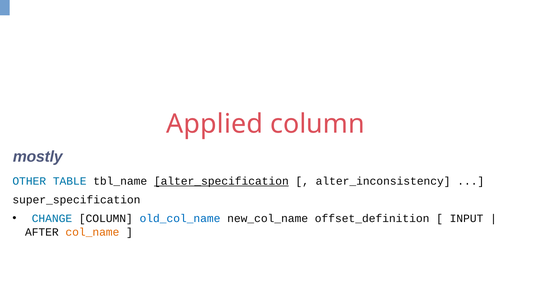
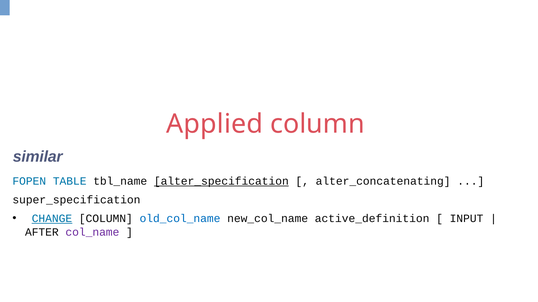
mostly: mostly -> similar (38, 157)
OTHER: OTHER -> FOPEN (29, 181)
alter_inconsistency: alter_inconsistency -> alter_concatenating (383, 181)
CHANGE underline: none -> present (52, 219)
offset_definition: offset_definition -> active_definition (372, 219)
col_name colour: orange -> purple (92, 233)
